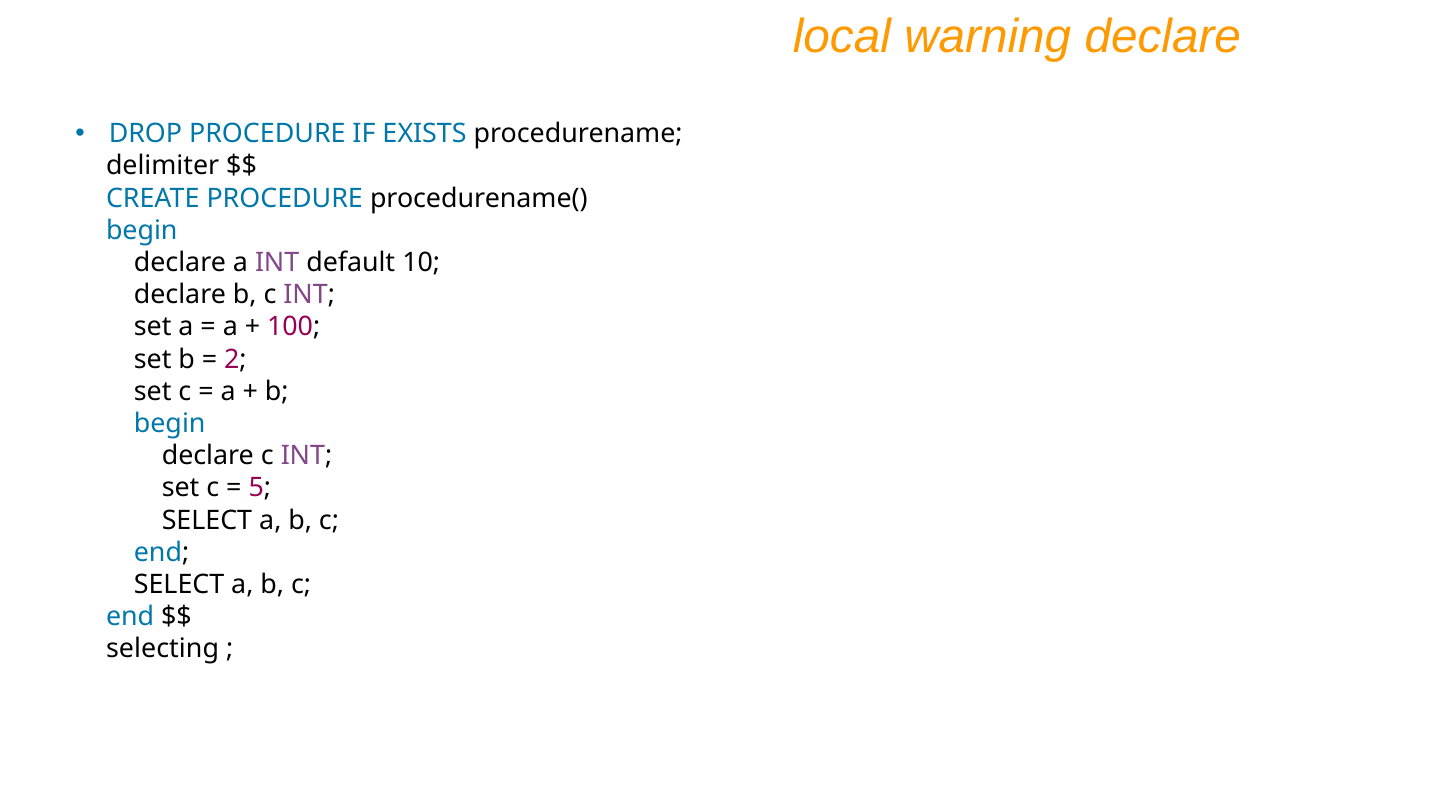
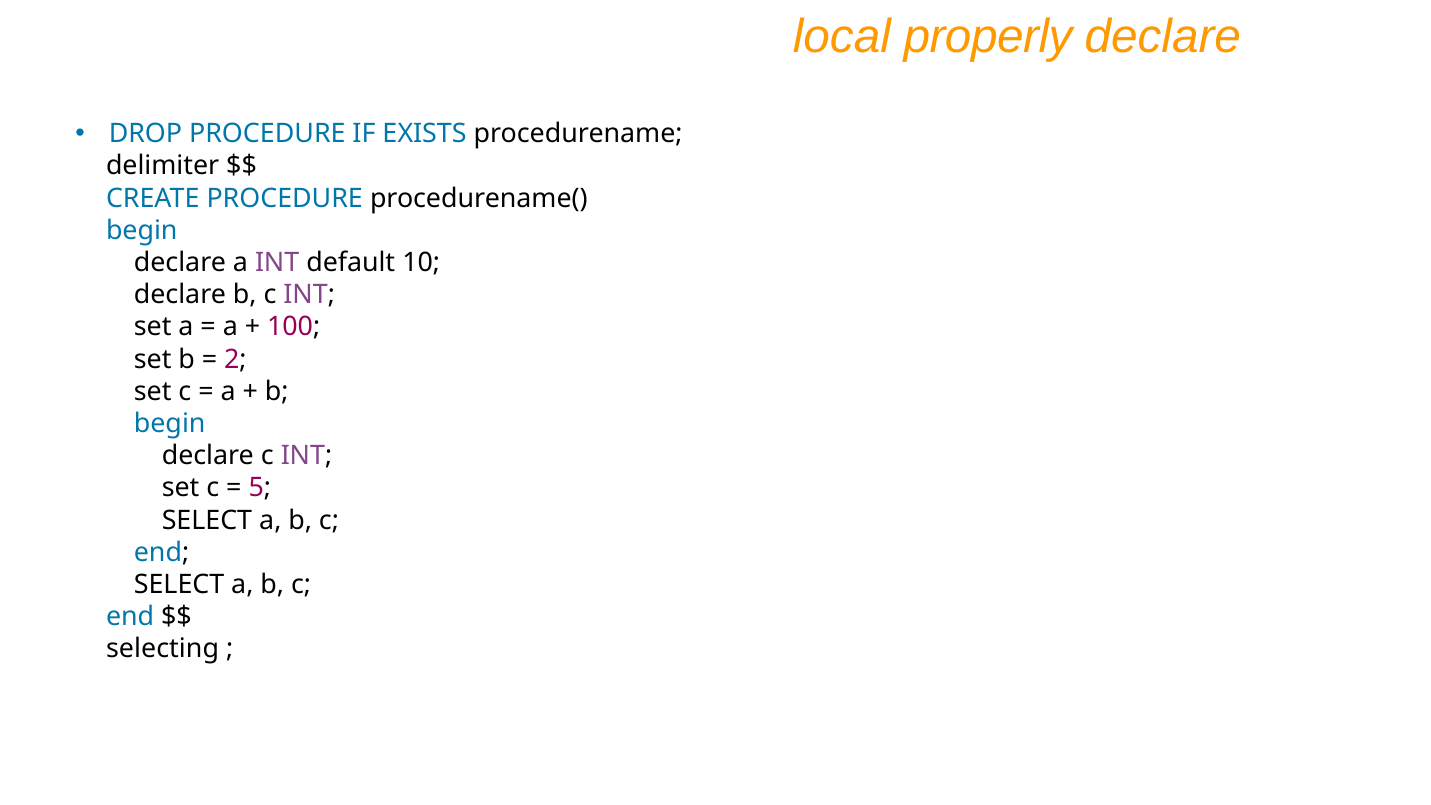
warning: warning -> properly (988, 37)
